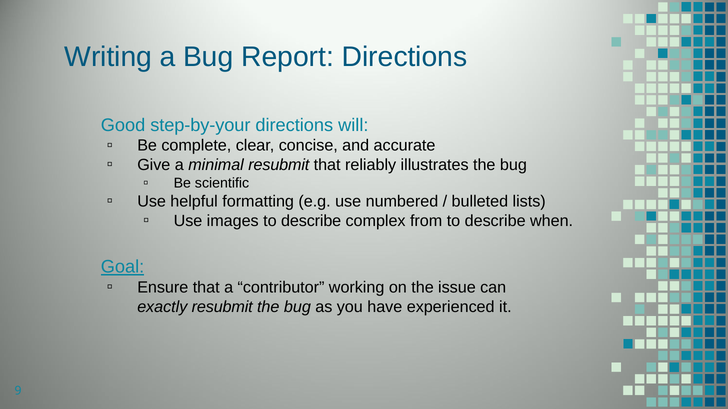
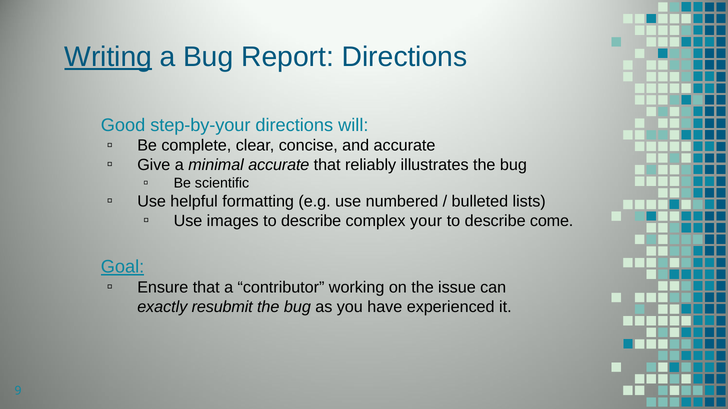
Writing underline: none -> present (108, 57)
minimal resubmit: resubmit -> accurate (279, 165)
from: from -> your (426, 221)
when: when -> come (552, 221)
